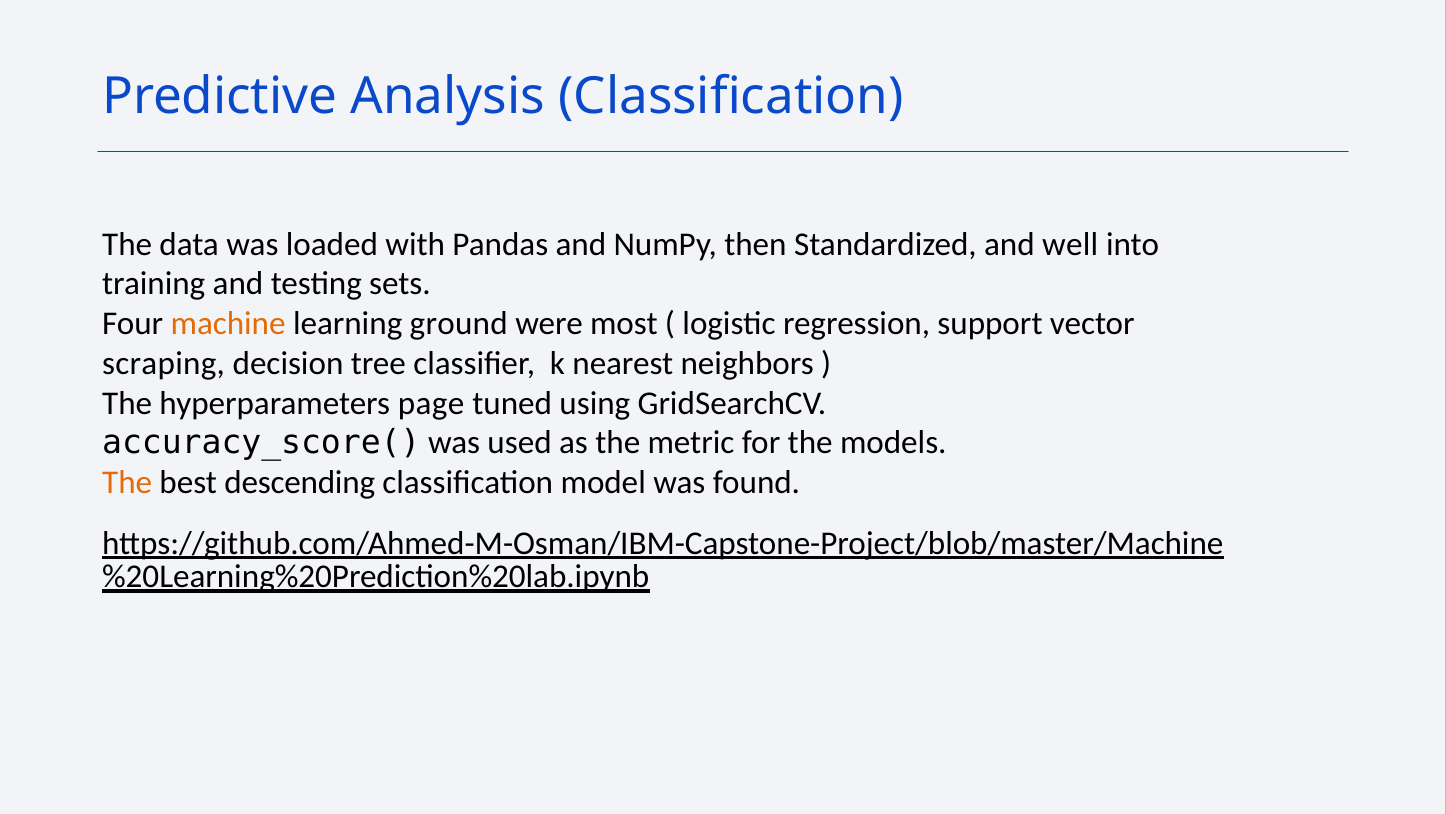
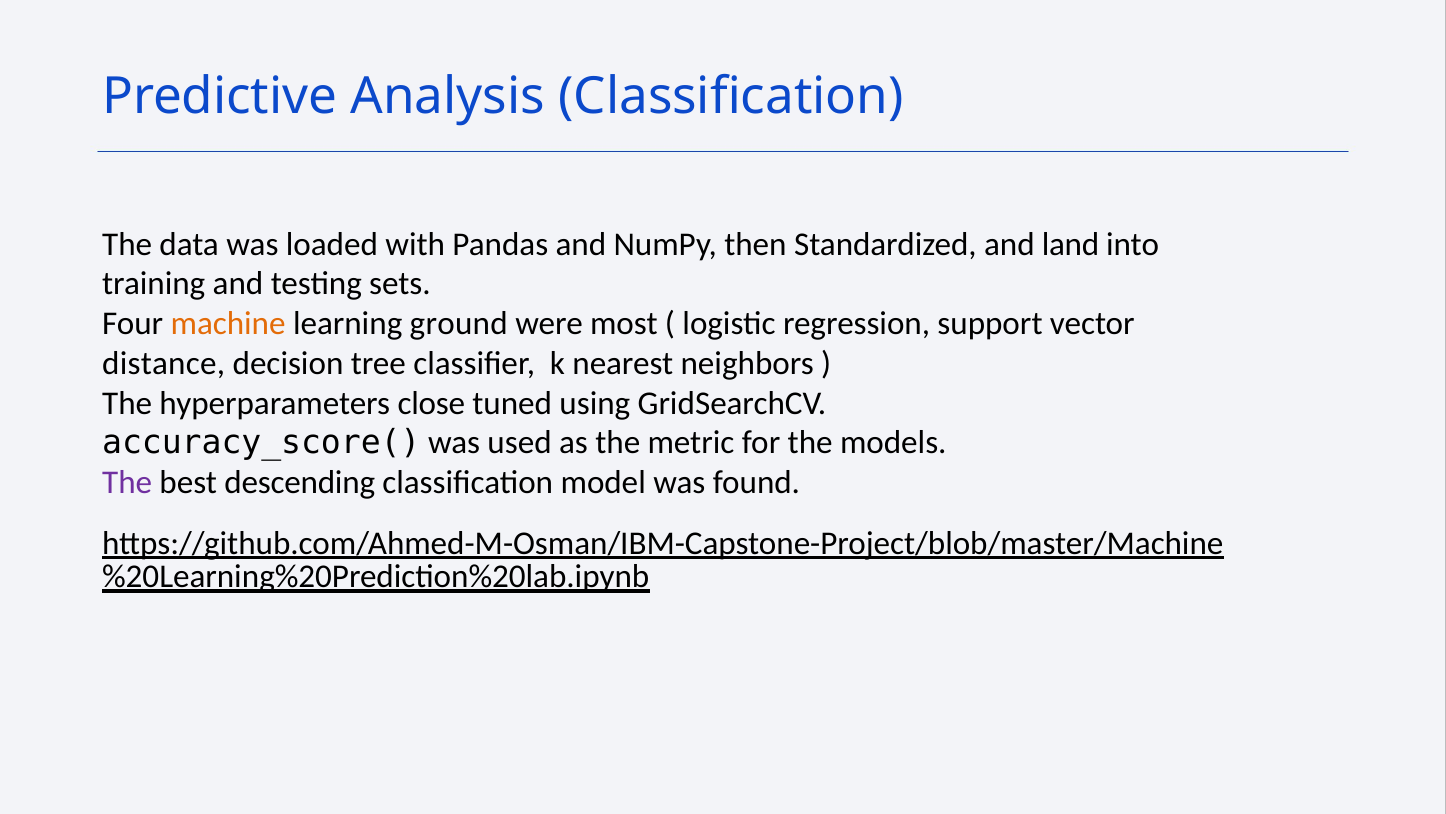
well: well -> land (1071, 244)
scraping: scraping -> distance (164, 363)
page: page -> close (431, 403)
The colour: orange -> purple (127, 482)
